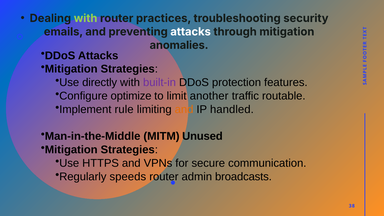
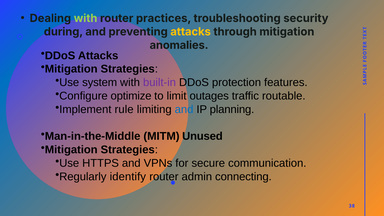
emails: emails -> during (63, 32)
attacks colour: white -> yellow (191, 32)
directly: directly -> system (100, 82)
another: another -> outages (209, 96)
and colour: orange -> blue (184, 109)
handled: handled -> planning (232, 109)
speeds: speeds -> identify (128, 177)
broadcasts: broadcasts -> connecting (243, 177)
